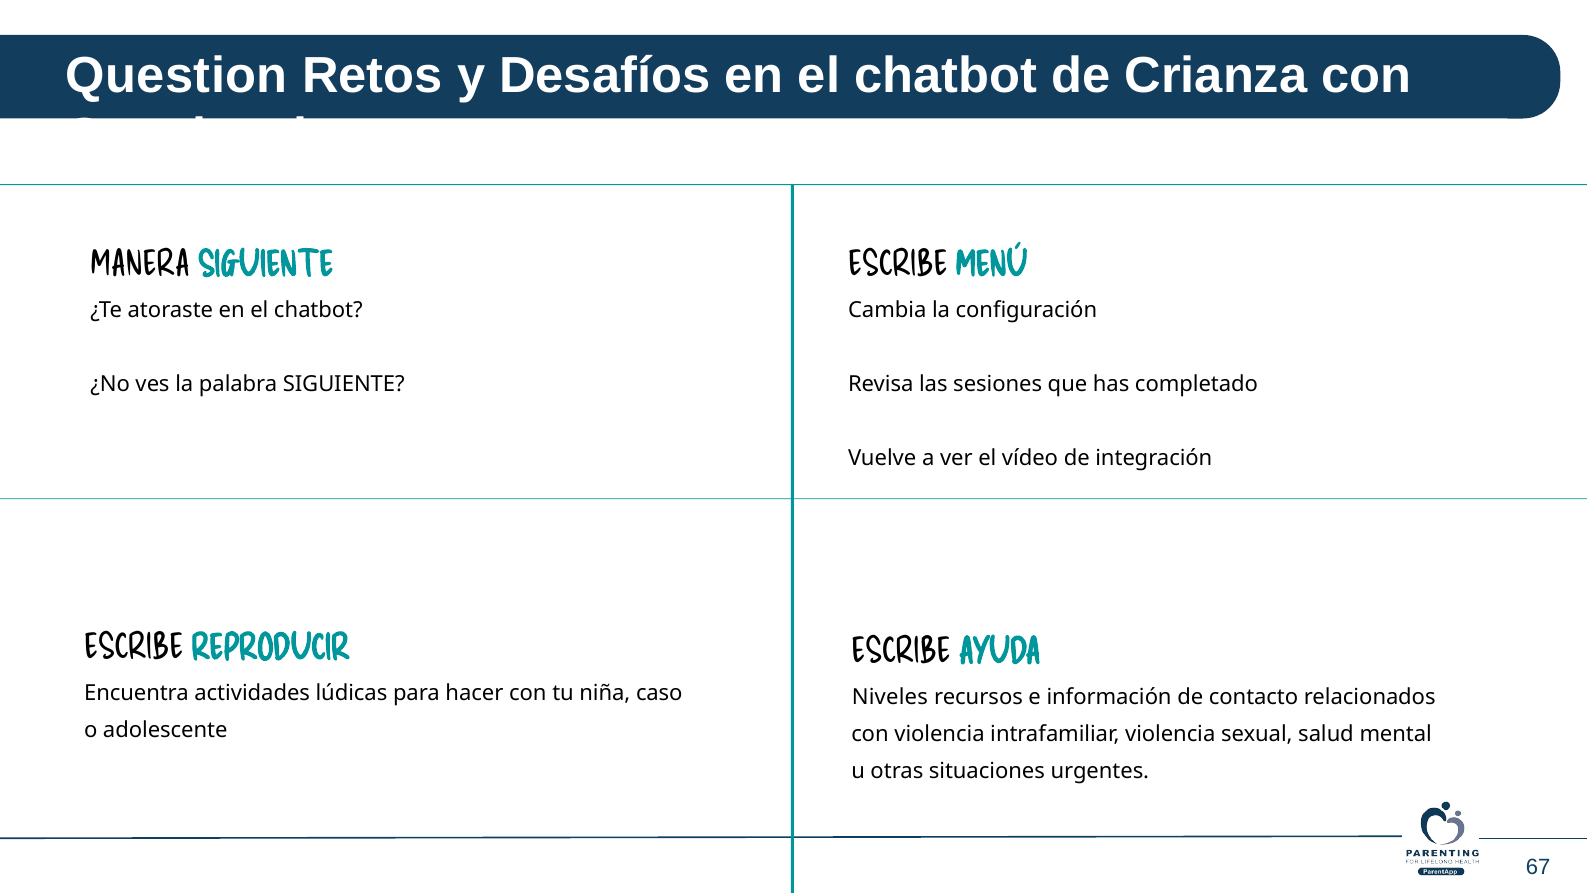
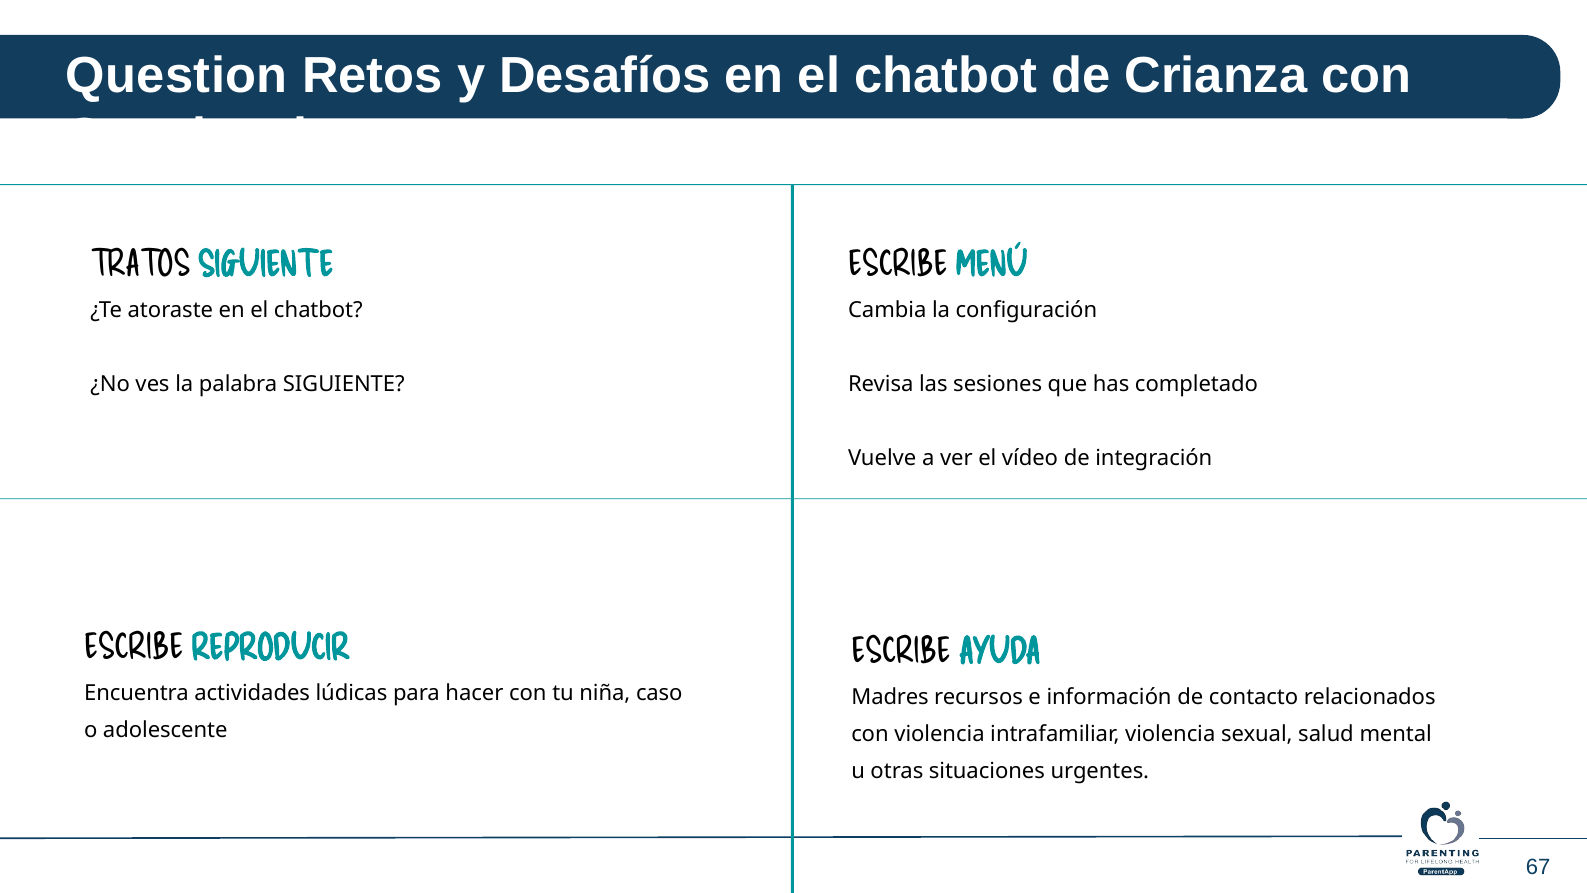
MANERA: MANERA -> TRATOS (140, 265)
Niveles: Niveles -> Madres (890, 697)
